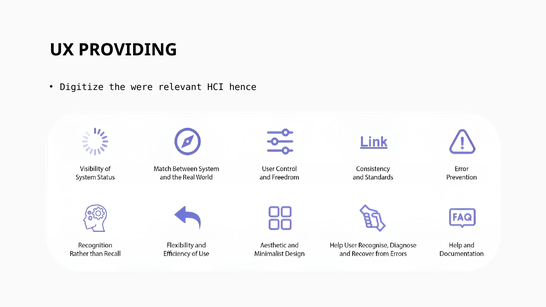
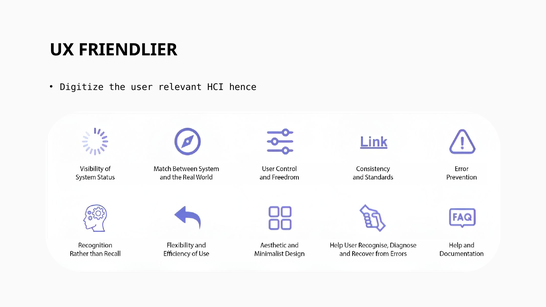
PROVIDING: PROVIDING -> FRIENDLIER (128, 50)
were: were -> user (142, 87)
